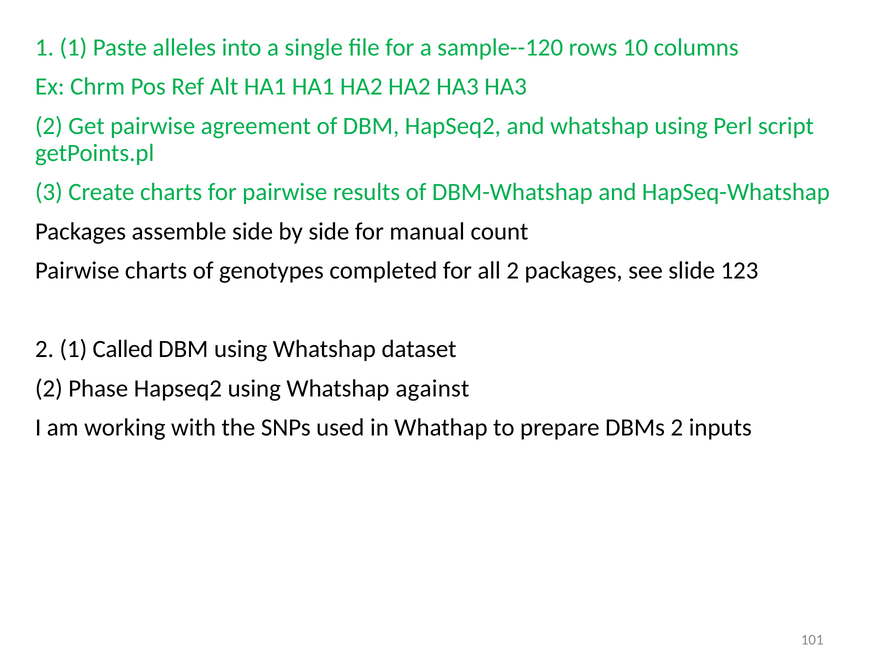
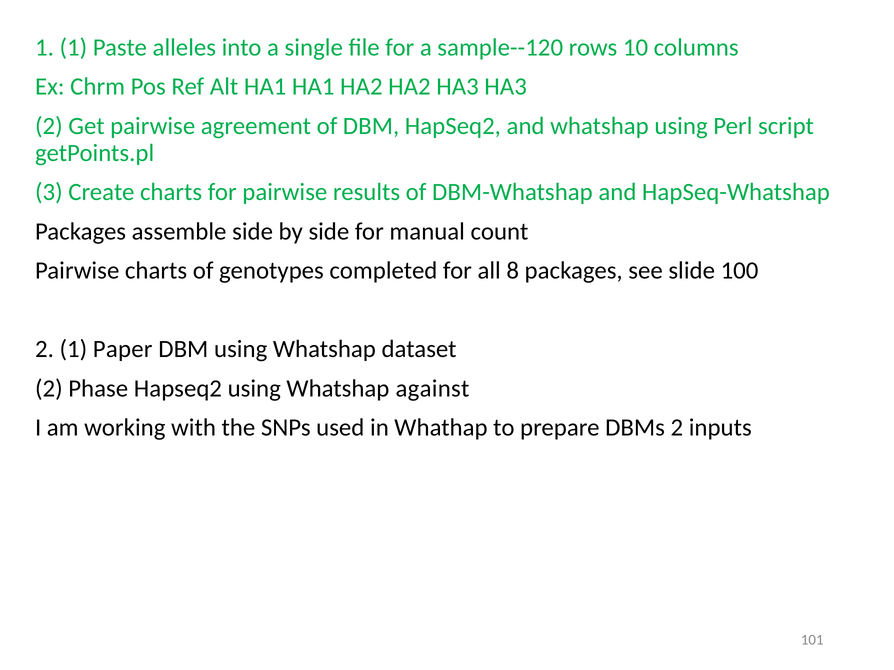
all 2: 2 -> 8 (513, 271)
123: 123 -> 100 (740, 271)
Called: Called -> Paper (123, 349)
